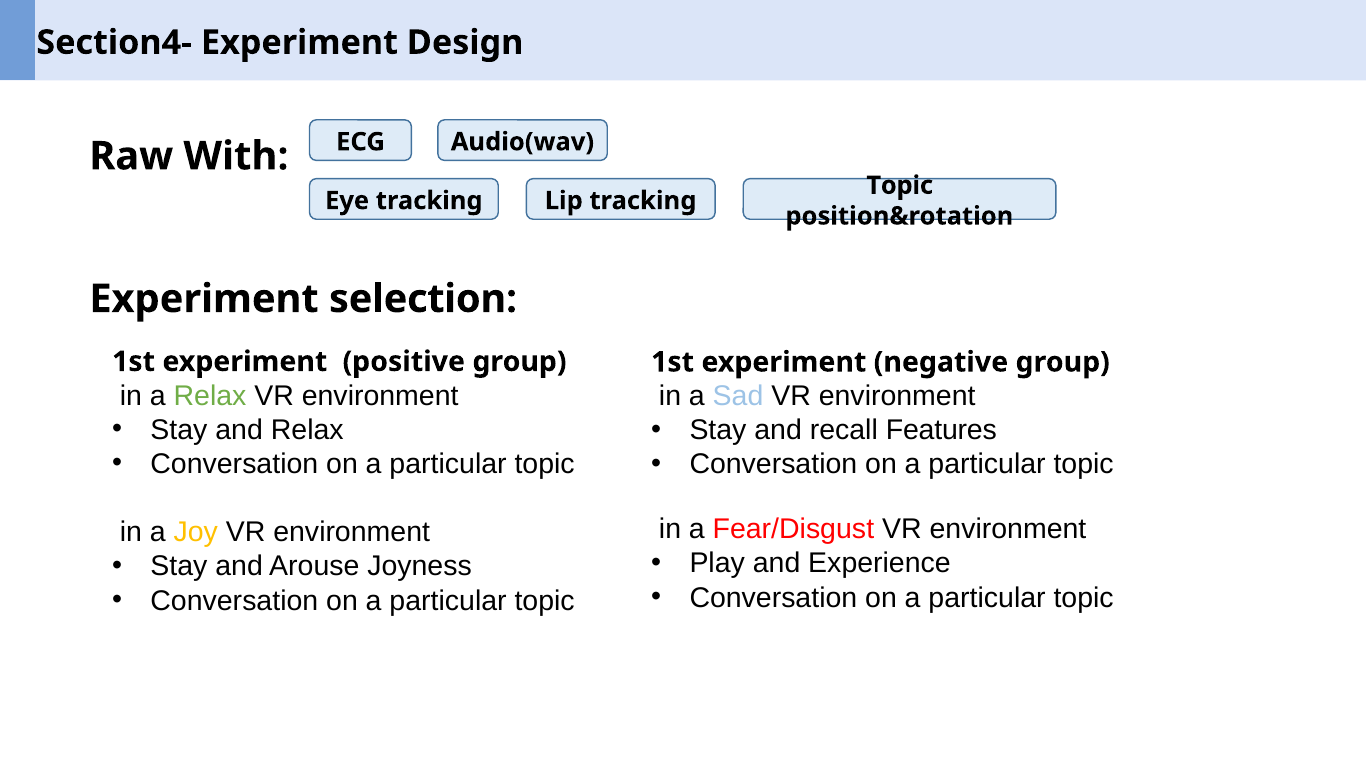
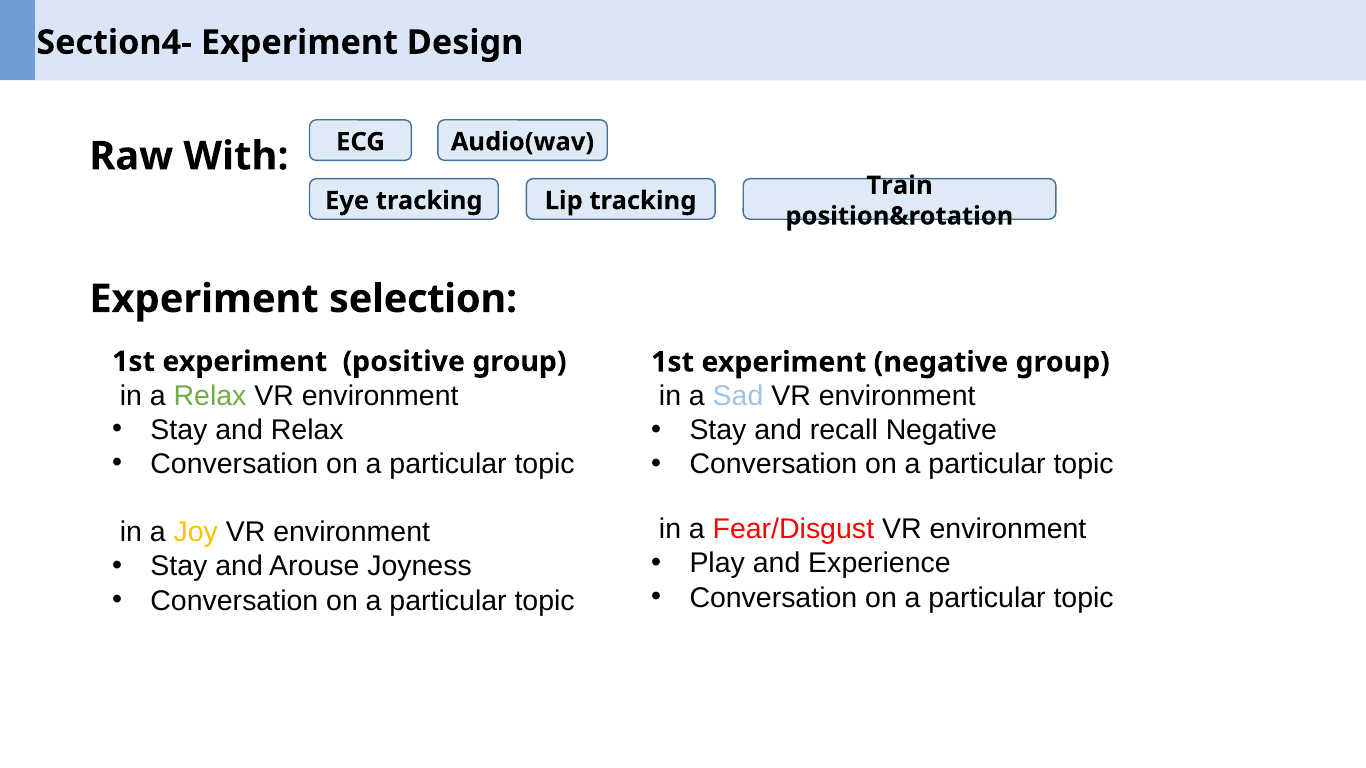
Topic: Topic -> Train (900, 185)
recall Features: Features -> Negative (941, 431)
